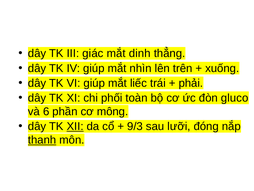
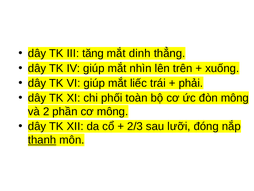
giác: giác -> tăng (93, 53)
đòn gluco: gluco -> mông (235, 98)
6: 6 -> 2 (46, 111)
XII underline: present -> none (75, 126)
9/3: 9/3 -> 2/3 (135, 126)
